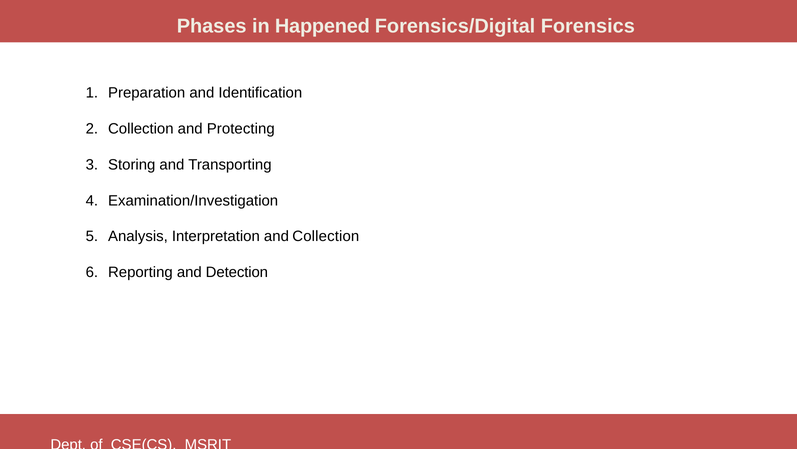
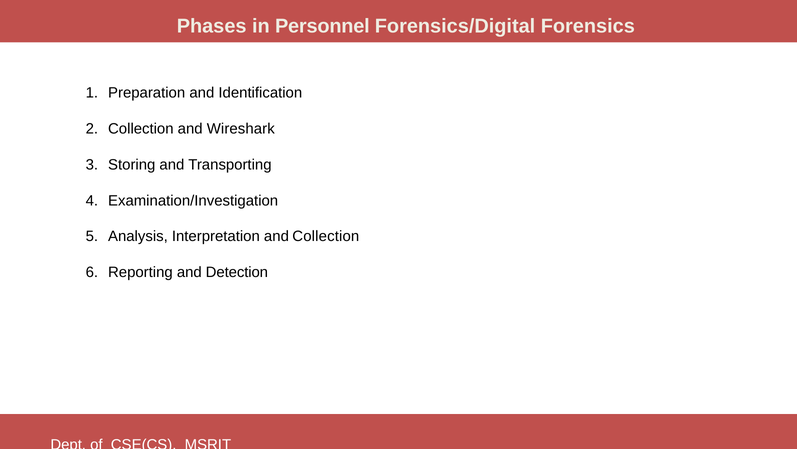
Happened: Happened -> Personnel (322, 26)
Protecting: Protecting -> Wireshark (241, 129)
